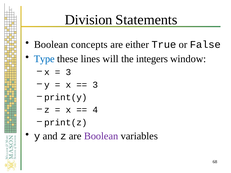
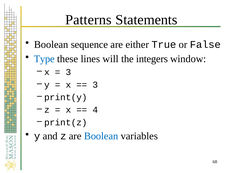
Division: Division -> Patterns (88, 20)
concepts: concepts -> sequence (89, 45)
Boolean colour: purple -> blue (101, 136)
